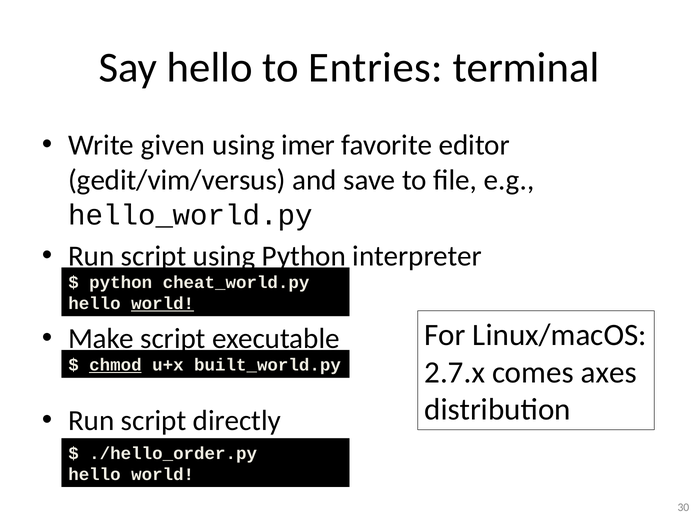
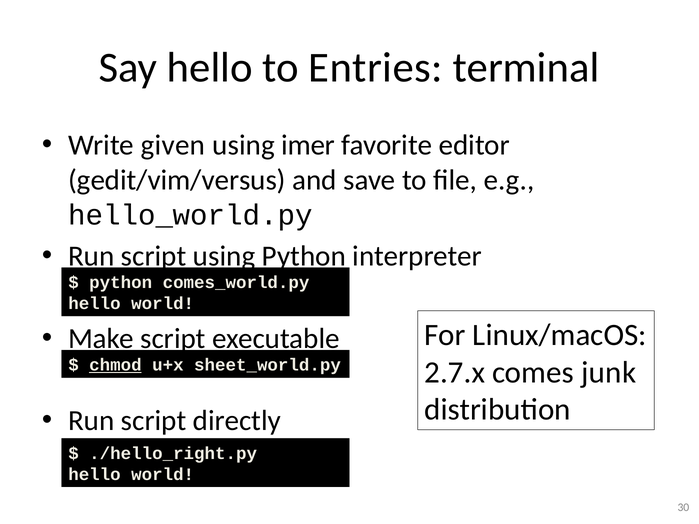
cheat_world.py: cheat_world.py -> comes_world.py (236, 283)
world underline: present -> none (163, 304)
built_world.py: built_world.py -> sheet_world.py (267, 365)
axes: axes -> junk (609, 373)
./hello_order.py: ./hello_order.py -> ./hello_right.py (173, 454)
